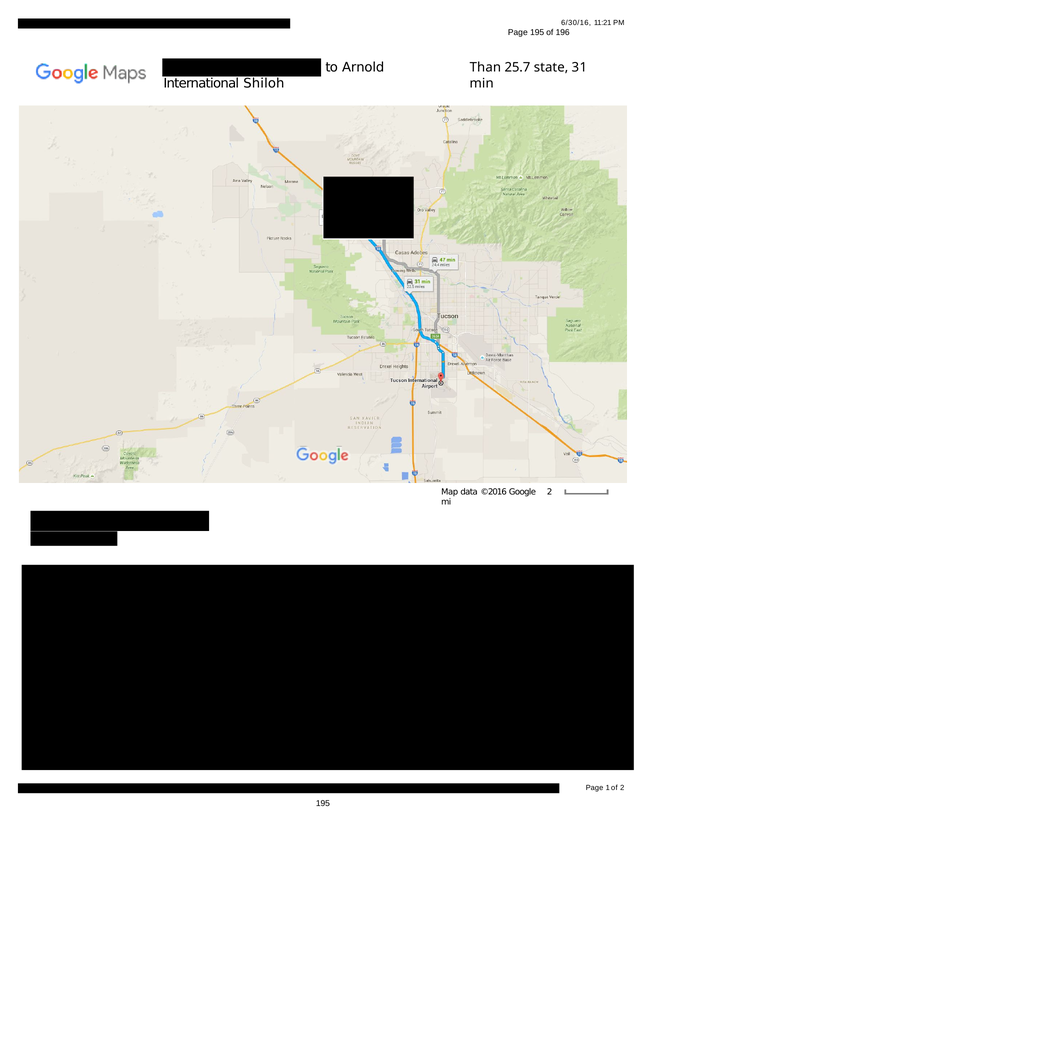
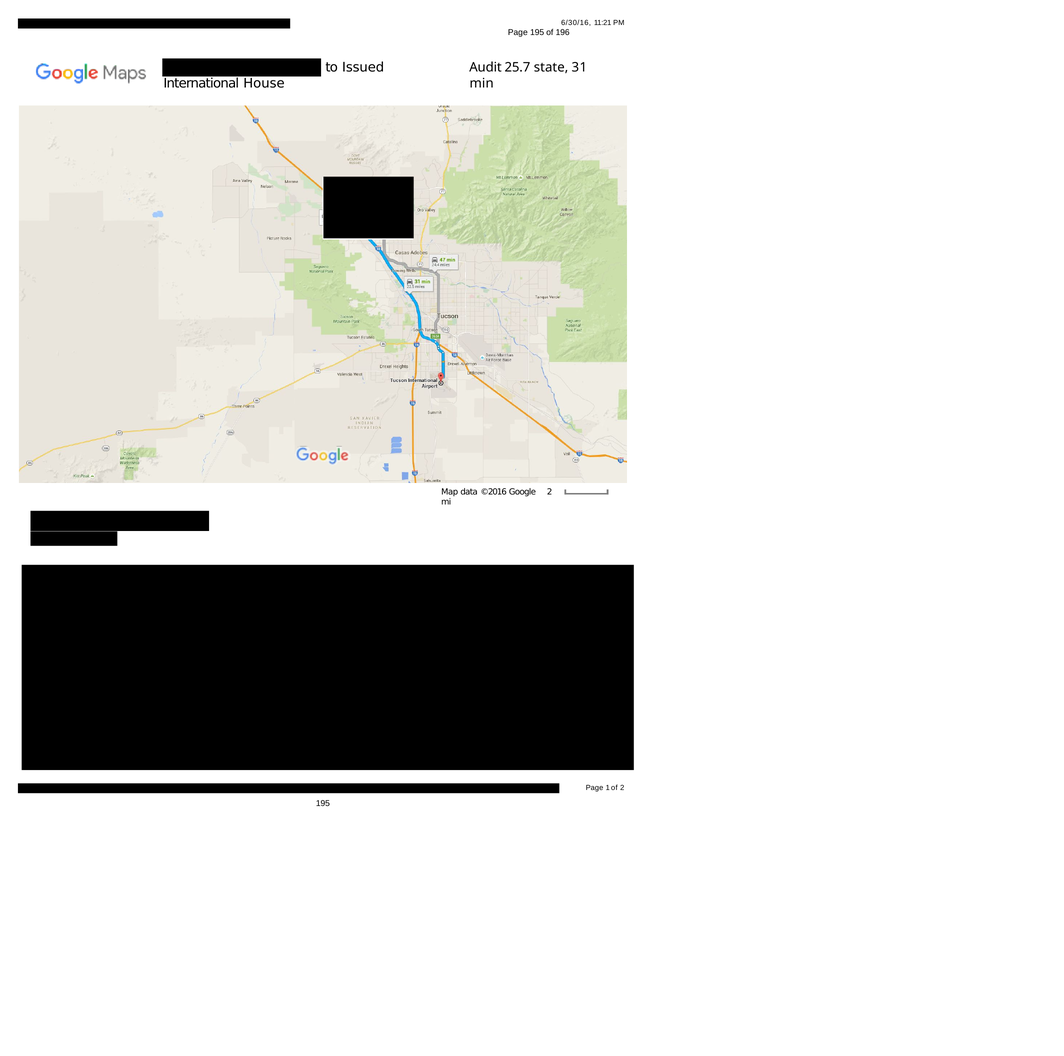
Arnold: Arnold -> Issued (363, 67)
Than: Than -> Audit (485, 67)
Shiloh: Shiloh -> House (264, 83)
